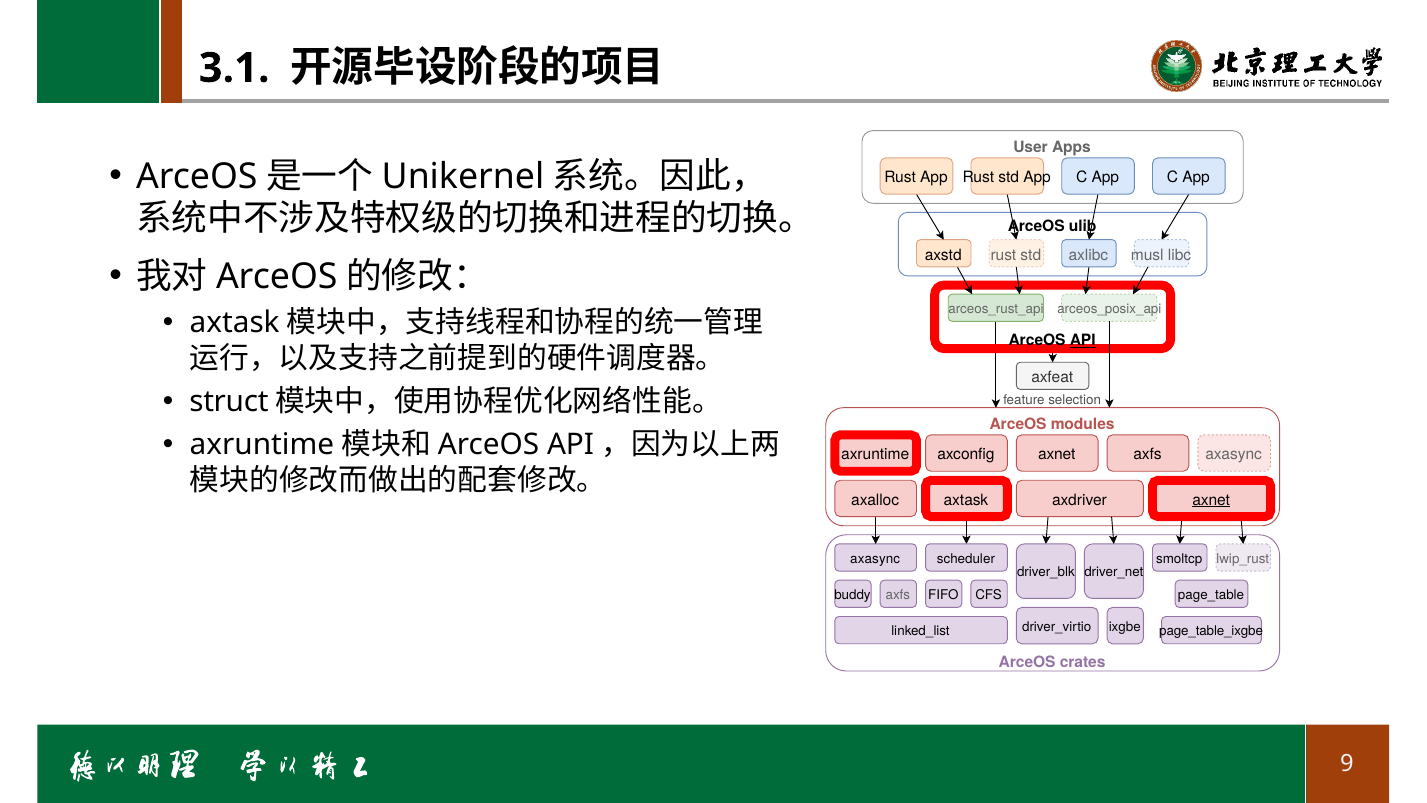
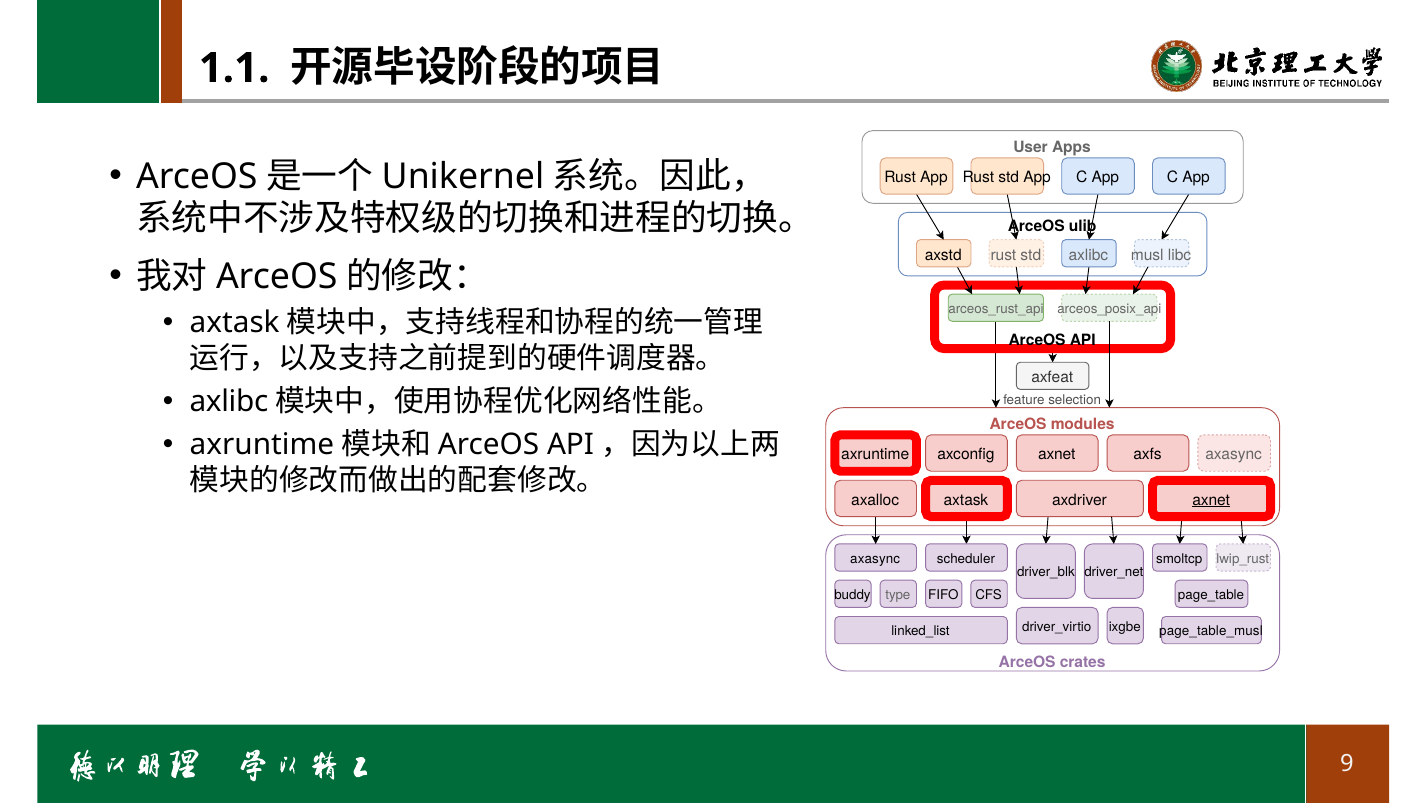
3.1: 3.1 -> 1.1 (234, 68)
API underline: present -> none (1083, 340)
struct: struct -> axlibc (229, 402)
buddy axfs: axfs -> type (898, 595)
page_table_ixgbe: page_table_ixgbe -> page_table_musl (1211, 631)
